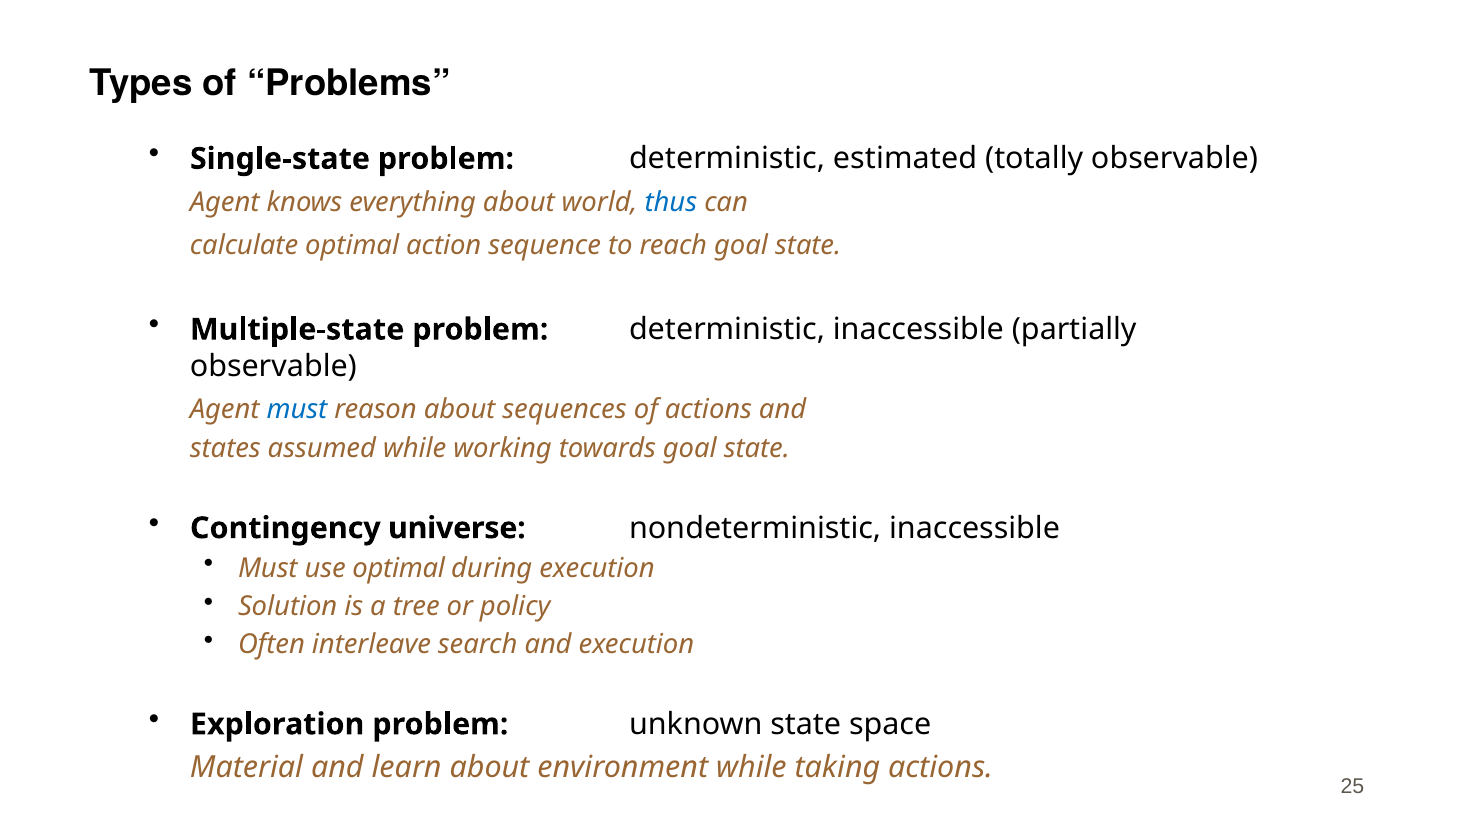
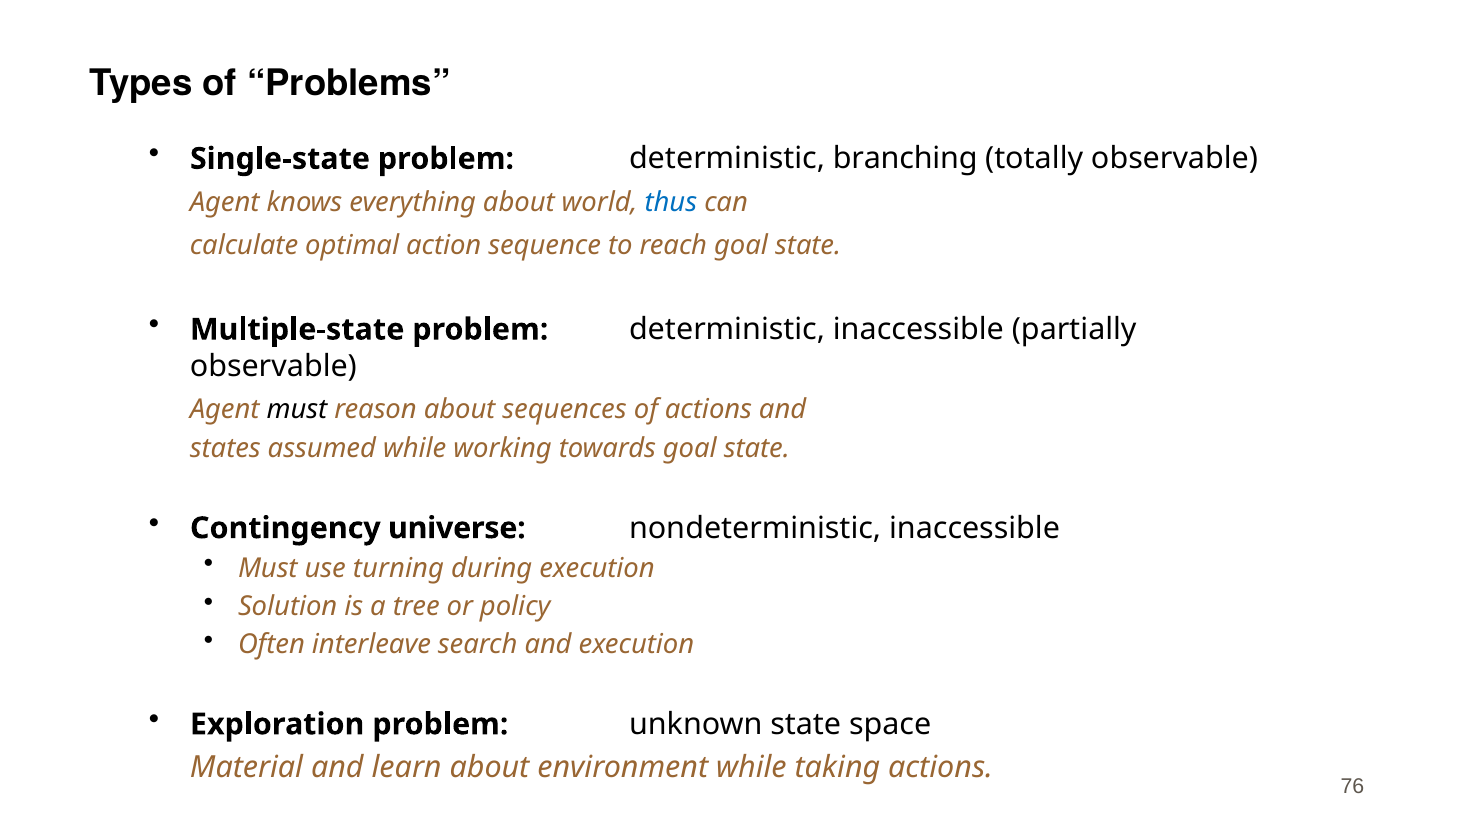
estimated: estimated -> branching (905, 159)
must colour: blue -> black (297, 410)
use optimal: optimal -> turning (398, 569)
25: 25 -> 76 (1352, 787)
